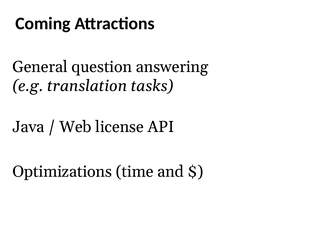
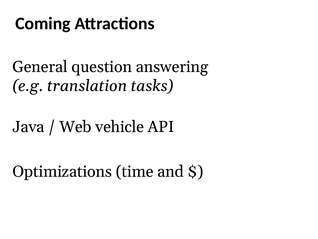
license: license -> vehicle (120, 127)
